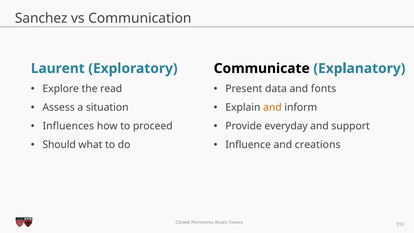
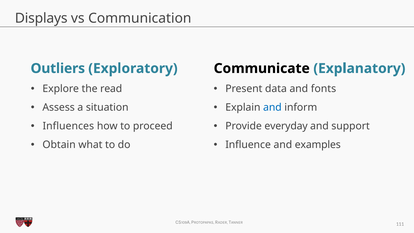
Sanchez: Sanchez -> Displays (41, 18)
Laurent: Laurent -> Outliers (58, 68)
and colour: orange -> blue (272, 107)
Should: Should -> Obtain (59, 145)
creations: creations -> examples (318, 145)
